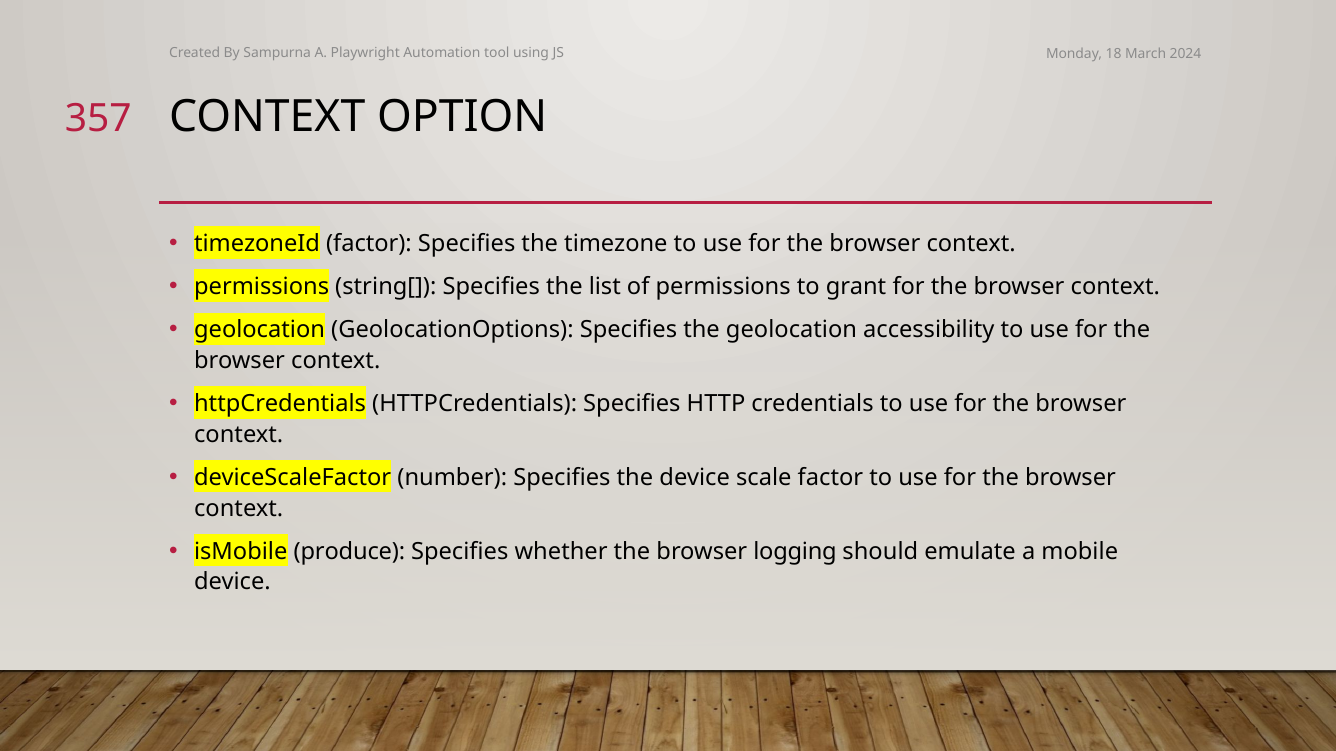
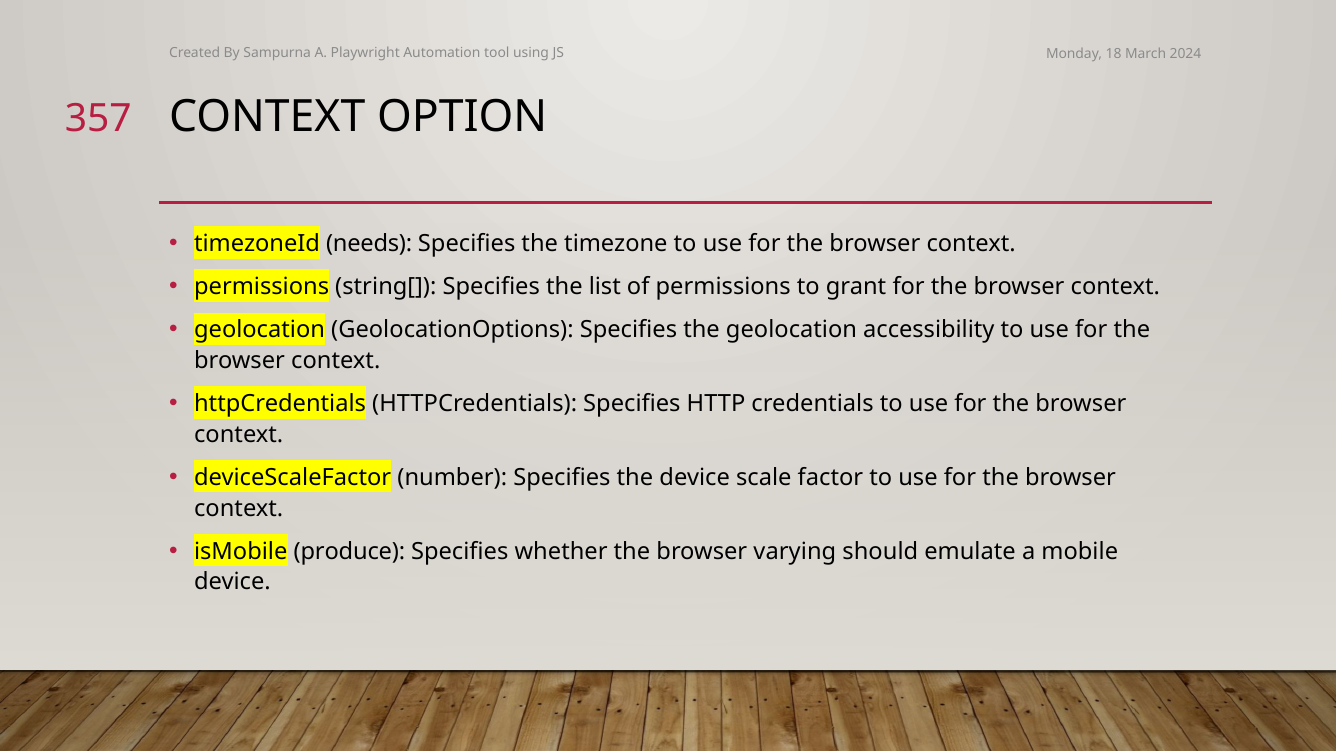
timezoneId factor: factor -> needs (369, 244)
logging: logging -> varying (795, 552)
